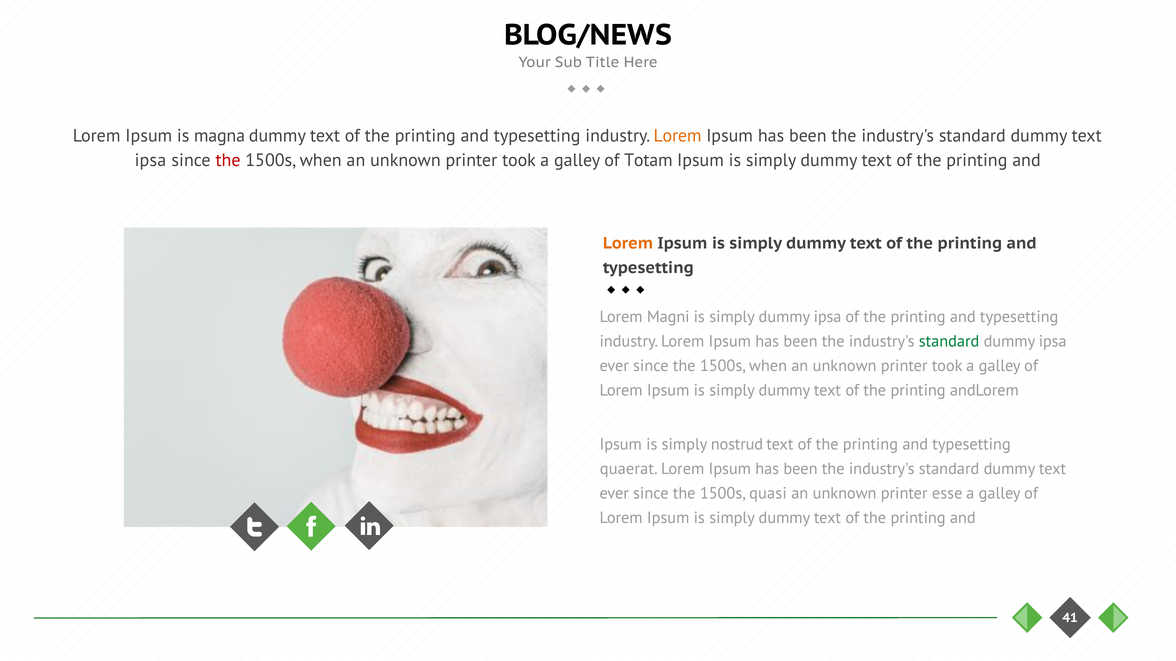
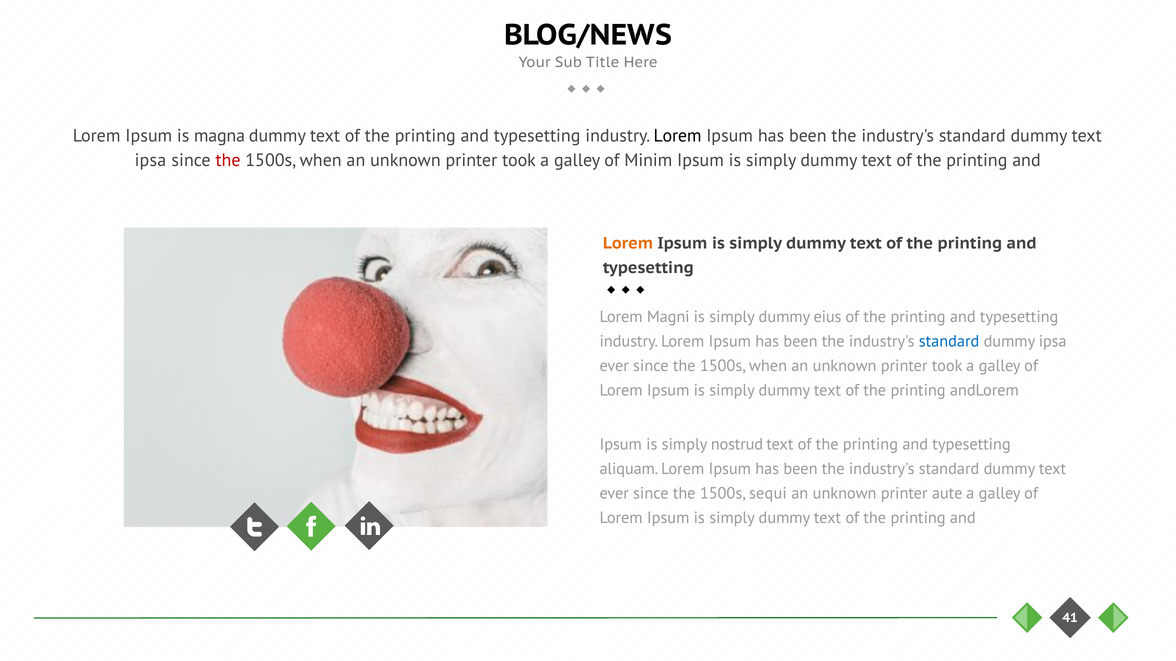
Lorem colour: orange -> black (678, 136)
Totam: Totam -> Minim (648, 160)
simply dummy ipsa: ipsa -> eius (828, 317)
standard colour: green -> blue (949, 342)
quaerat: quaerat -> aliquam (629, 469)
quasi: quasi -> sequi (768, 494)
esse: esse -> aute (947, 494)
